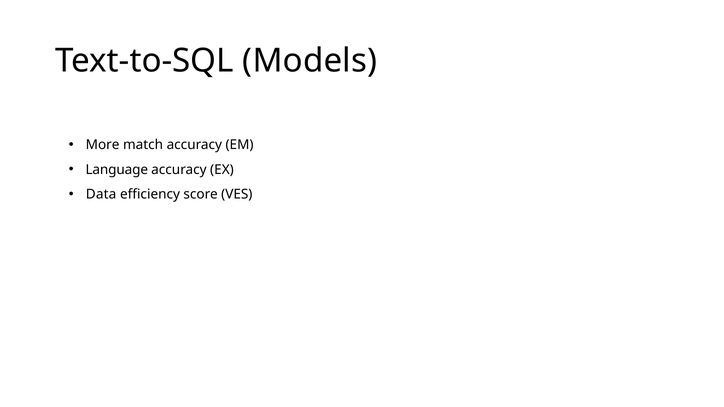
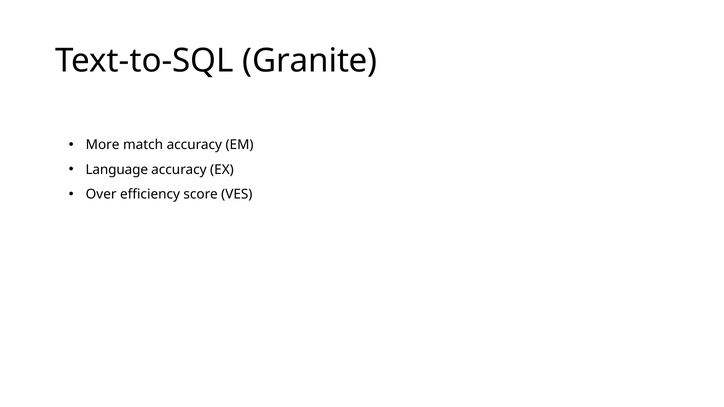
Models: Models -> Granite (310, 61)
Data: Data -> Over (101, 194)
